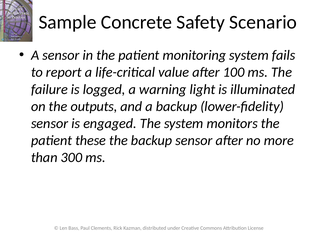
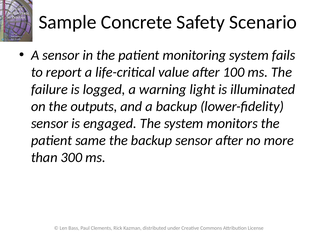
these: these -> same (91, 140)
